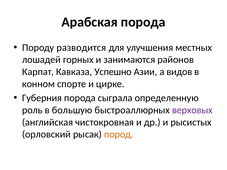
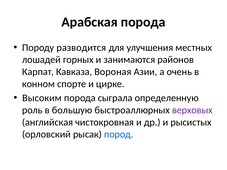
Успешно: Успешно -> Вороная (113, 72)
видов: видов -> очень (179, 72)
Губерния: Губерния -> Высоким (42, 98)
пород colour: orange -> blue (119, 134)
